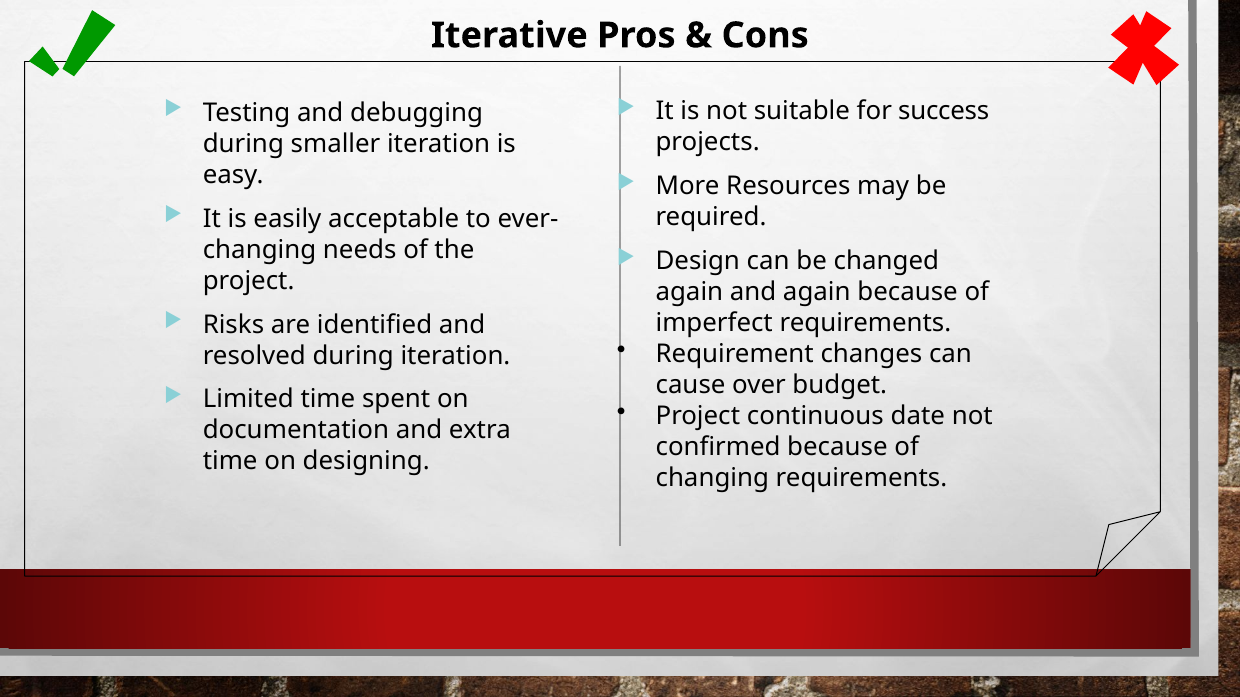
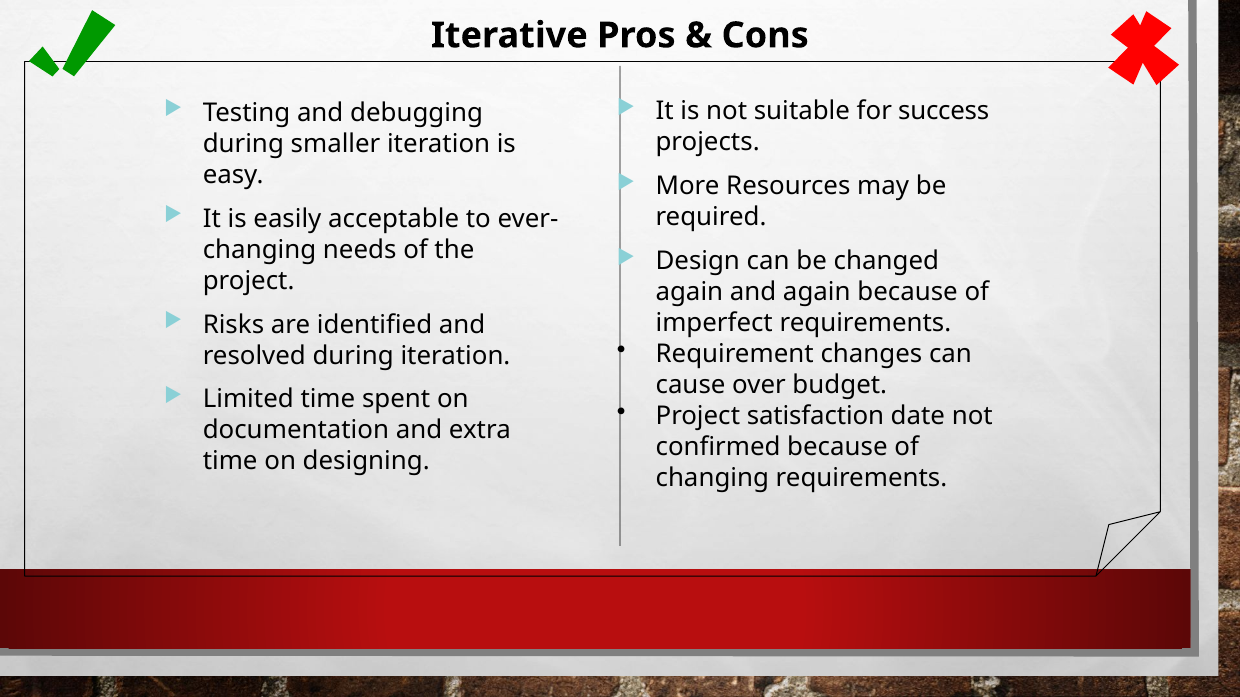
continuous: continuous -> satisfaction (815, 416)
